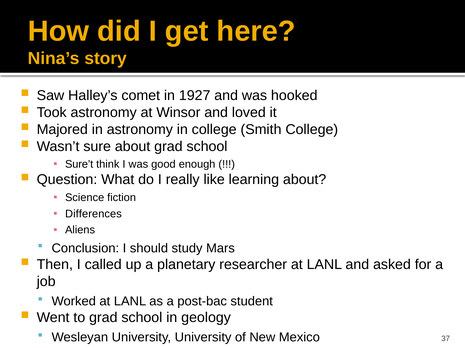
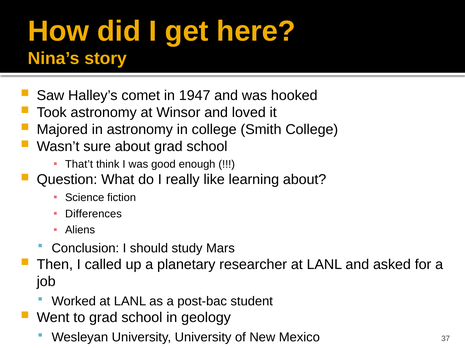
1927: 1927 -> 1947 (195, 96)
Sure’t: Sure’t -> That’t (79, 165)
